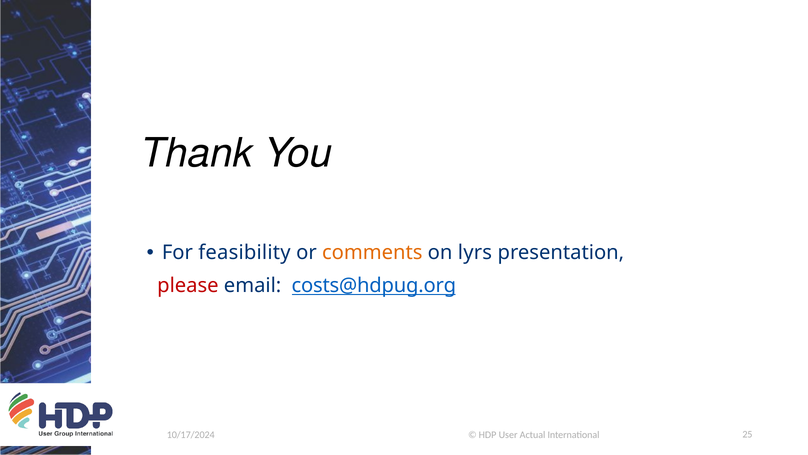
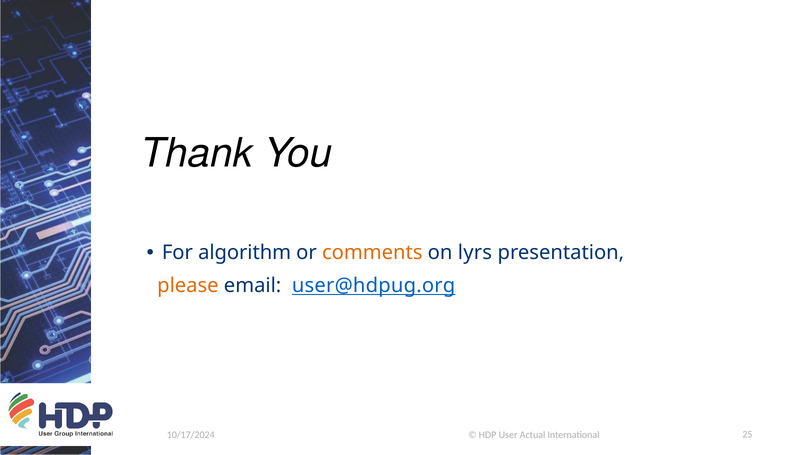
feasibility: feasibility -> algorithm (245, 253)
please colour: red -> orange (188, 285)
costs@hdpug.org: costs@hdpug.org -> user@hdpug.org (374, 285)
